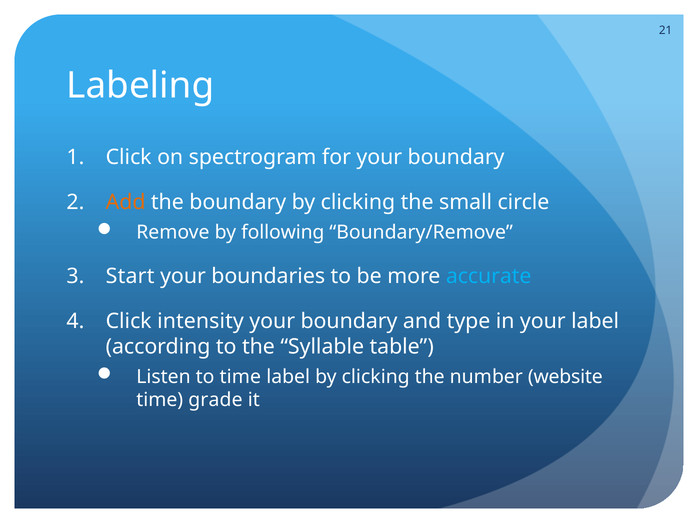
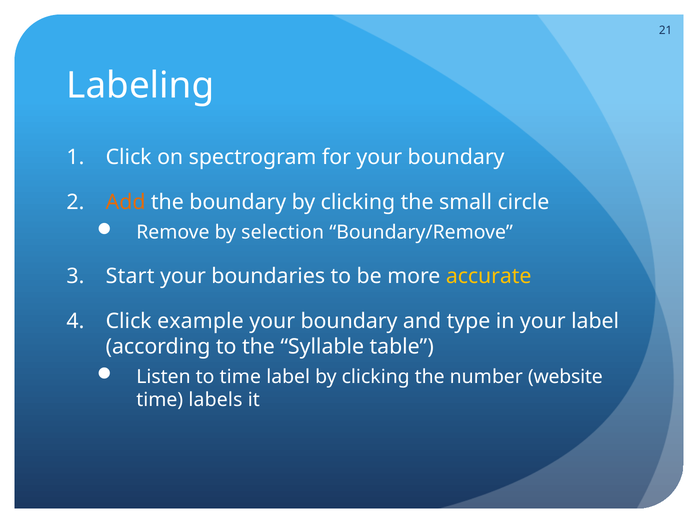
following: following -> selection (283, 232)
accurate colour: light blue -> yellow (489, 276)
intensity: intensity -> example (200, 321)
grade: grade -> labels (215, 400)
